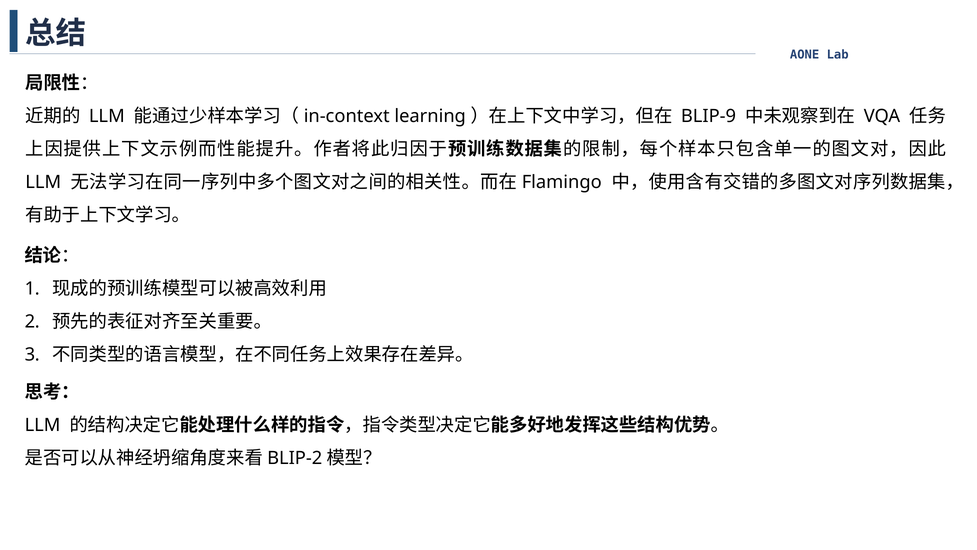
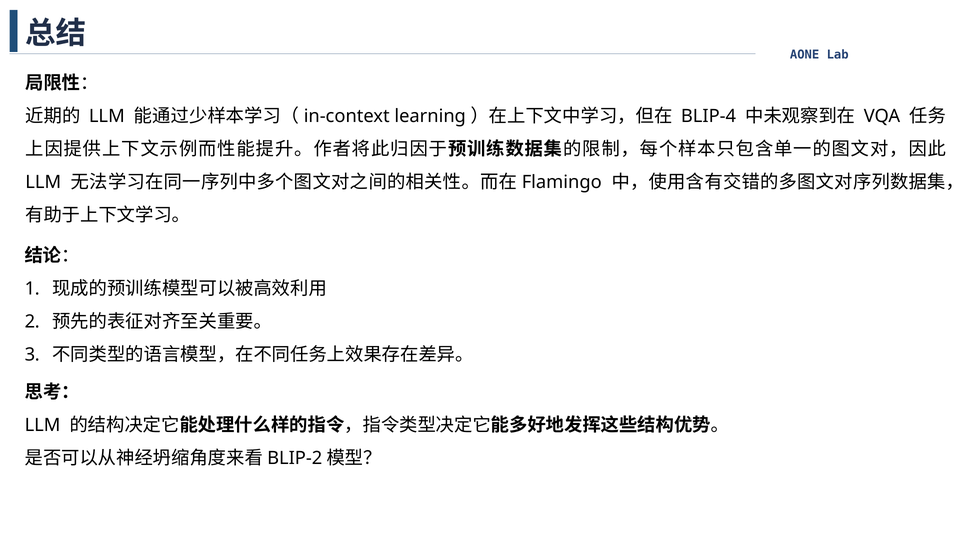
BLIP-9: BLIP-9 -> BLIP-4 (709, 116)
